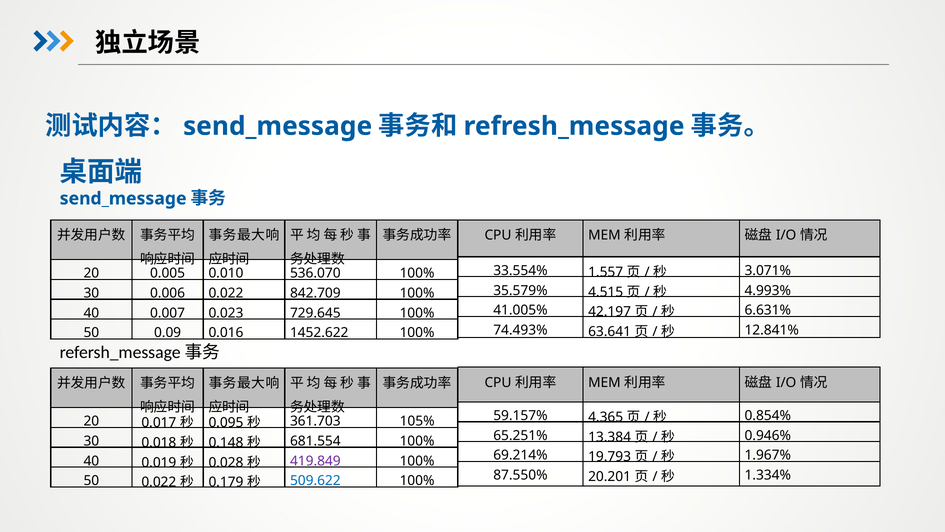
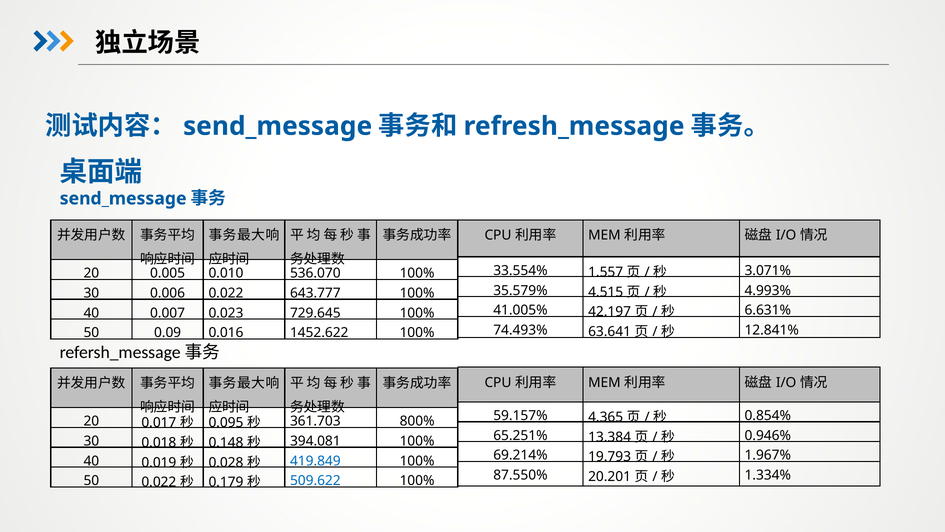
842.709: 842.709 -> 643.777 (315, 293)
105%: 105% -> 800% (417, 421)
681.554: 681.554 -> 394.081 (315, 441)
419.849 colour: purple -> blue (315, 461)
